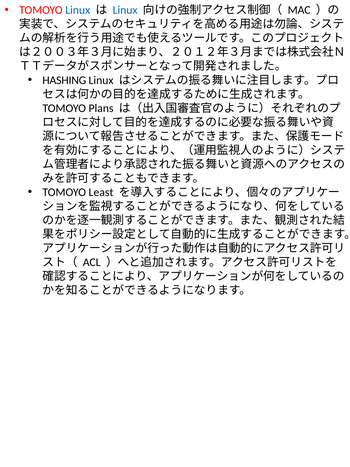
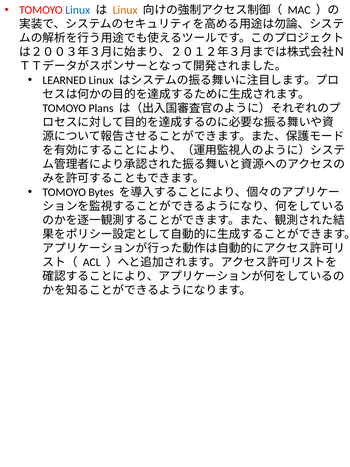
Linux colour: blue -> orange (125, 10)
HASHING: HASHING -> LEARNED (64, 80)
Least: Least -> Bytes (101, 192)
